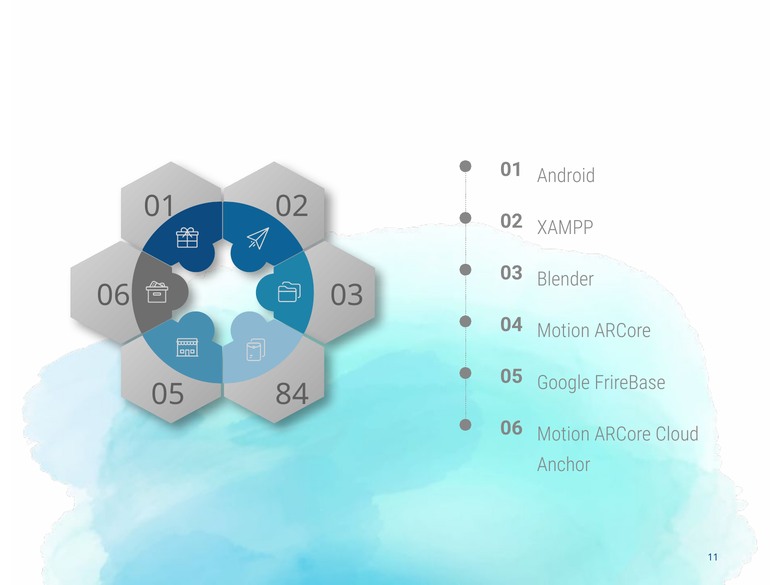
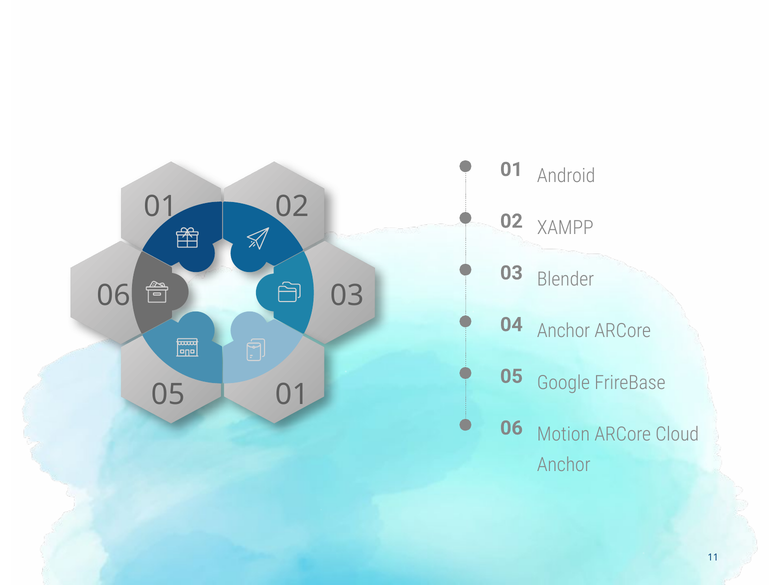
Motion: Motion -> Anchor (564, 331)
05 84: 84 -> 01 (292, 395)
